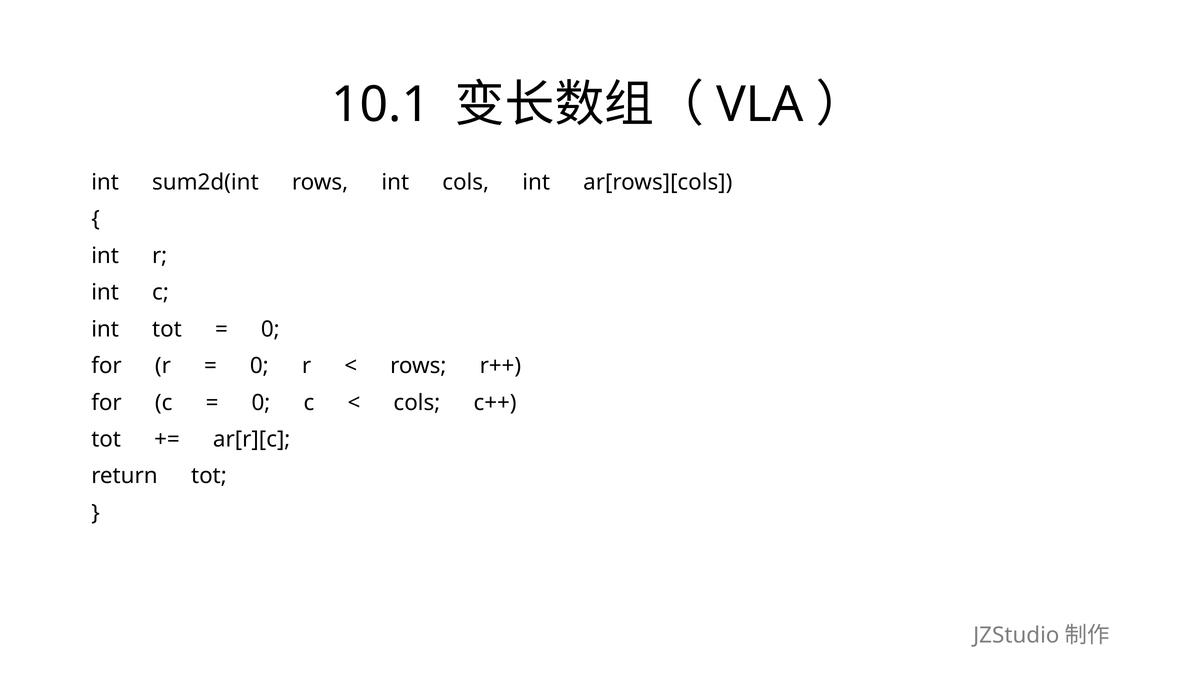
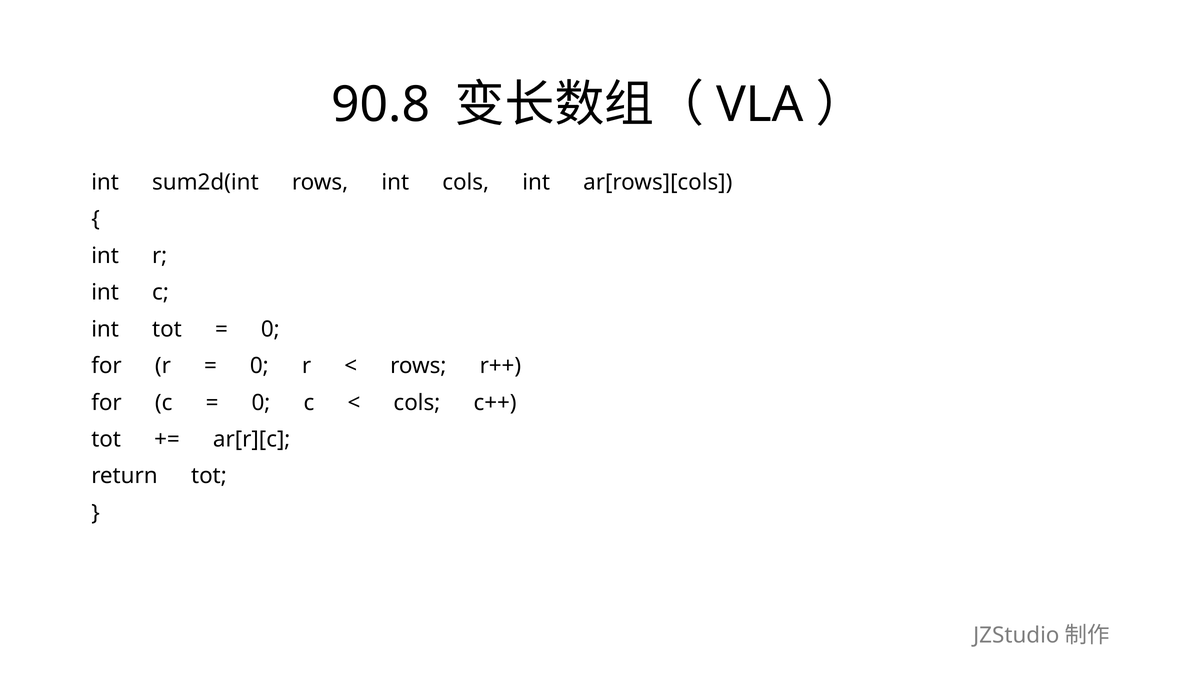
10.1: 10.1 -> 90.8 (381, 105)
